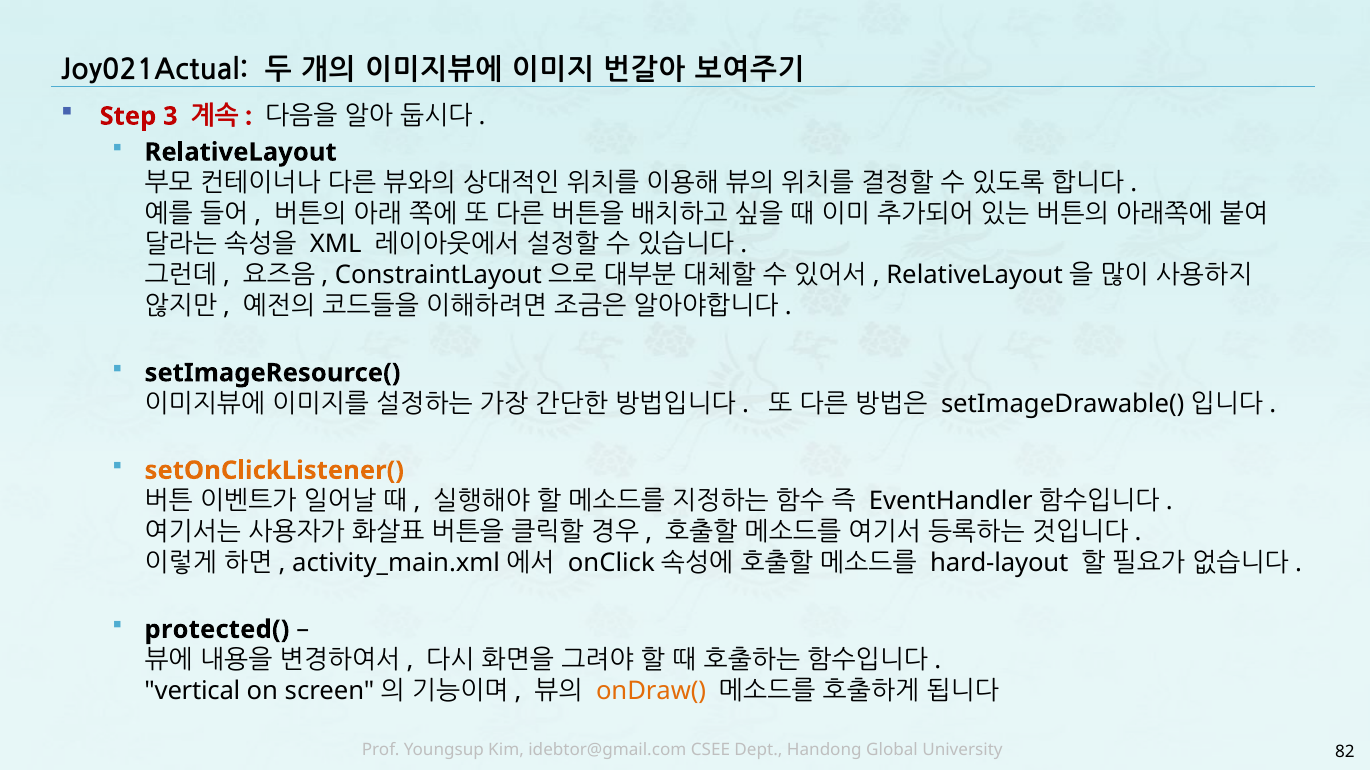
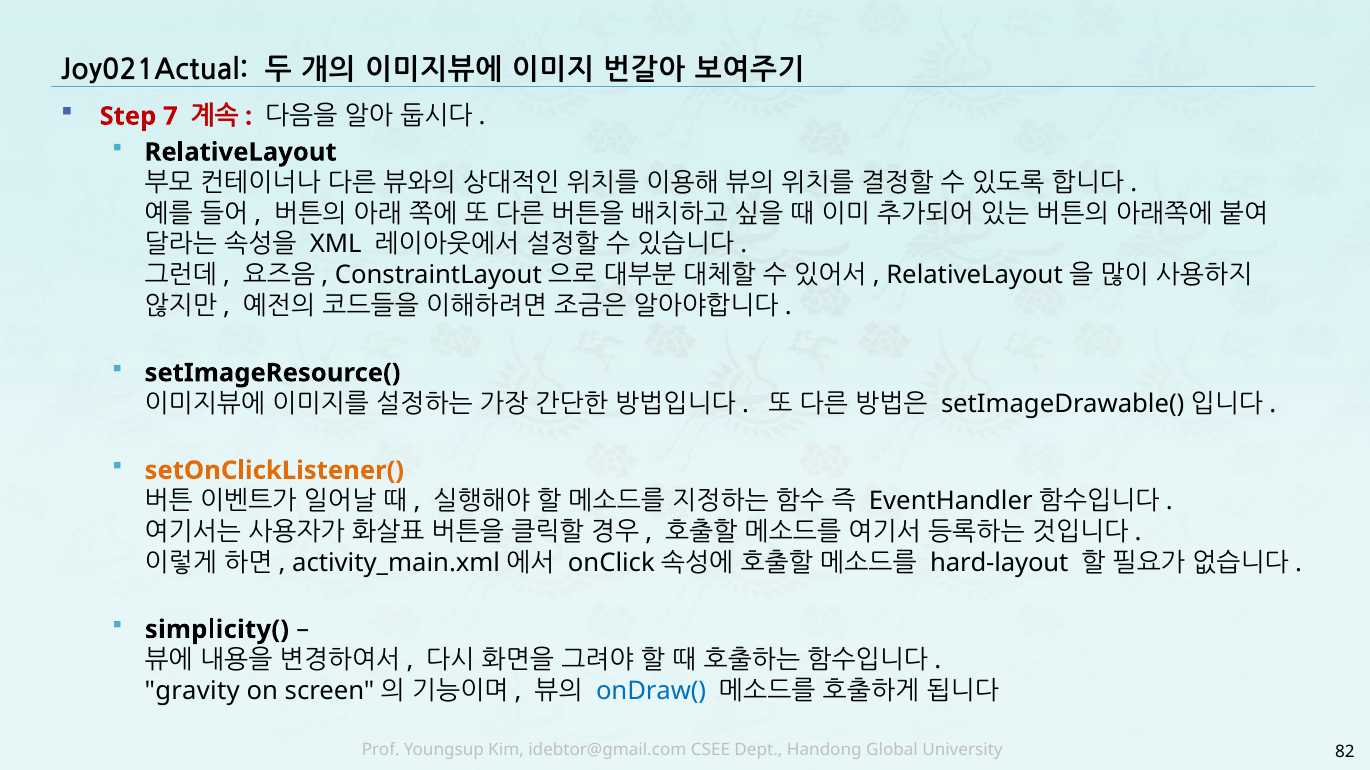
3: 3 -> 7 (170, 116)
protected(: protected( -> simplicity( (217, 630)
vertical: vertical -> gravity (192, 692)
onDraw( colour: orange -> blue (651, 692)
